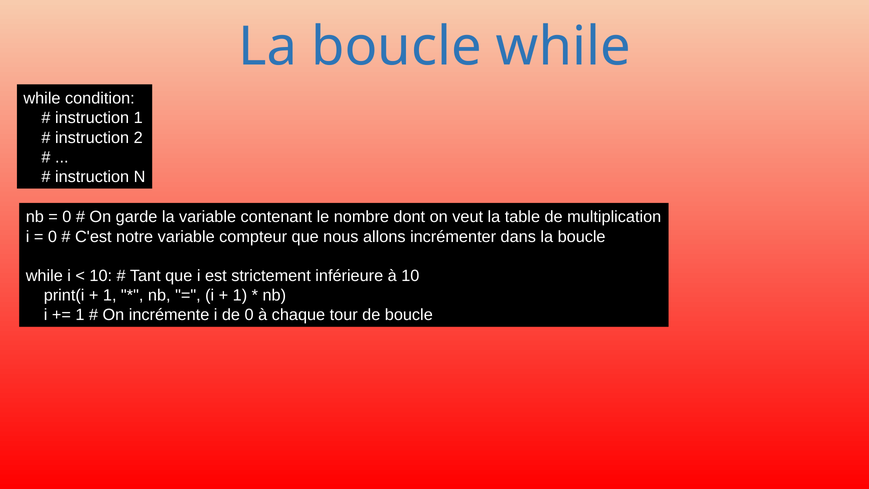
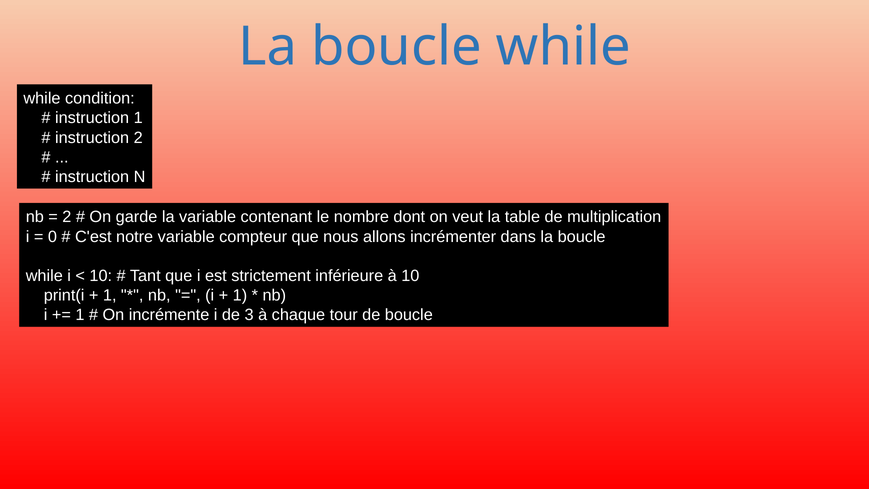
0: 0 -> 2 (67, 217)
de 0: 0 -> 3 (249, 315)
